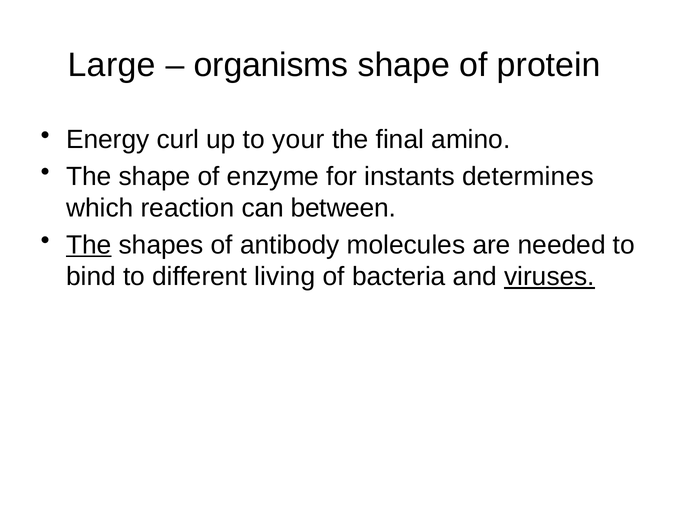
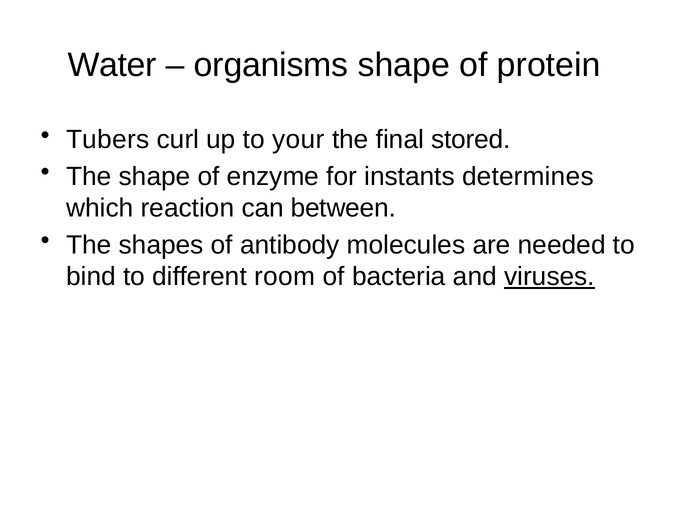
Large: Large -> Water (112, 65)
Energy: Energy -> Tubers (108, 140)
amino: amino -> stored (471, 140)
The underline: present -> none (89, 245)
living: living -> room (285, 277)
